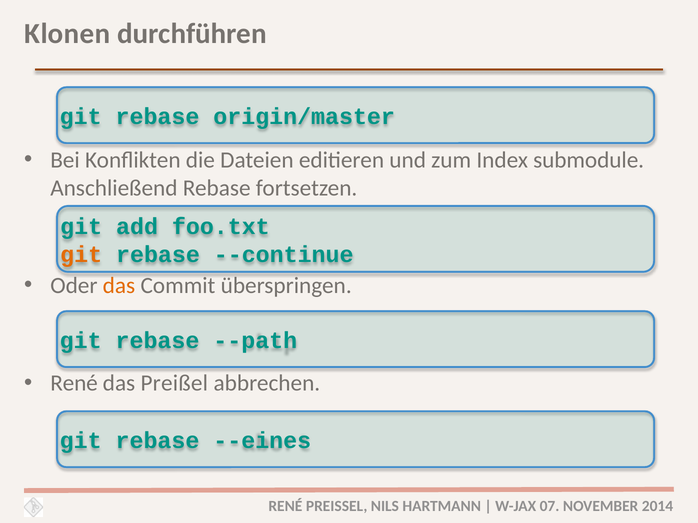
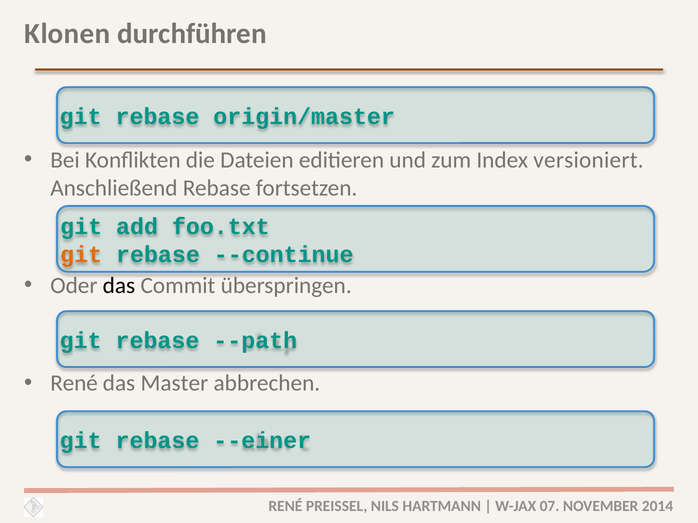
submodule: submodule -> versioniert (588, 160)
das colour: orange -> black (119, 286)
das Preißel: Preißel -> Master (174, 384)
--eines: --eines -> --einer (262, 441)
